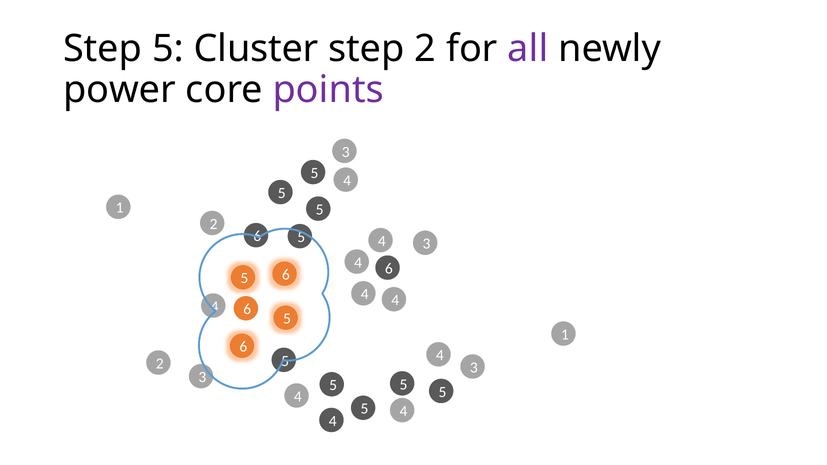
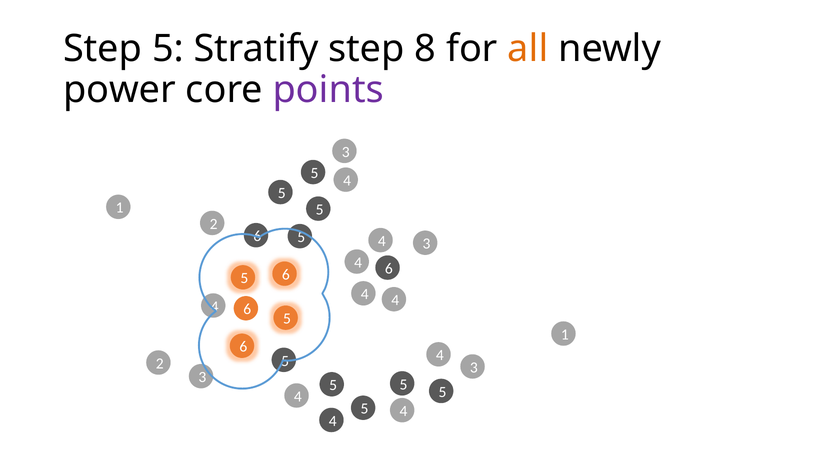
Cluster: Cluster -> Stratify (256, 49)
step 2: 2 -> 8 (425, 49)
all colour: purple -> orange (528, 49)
